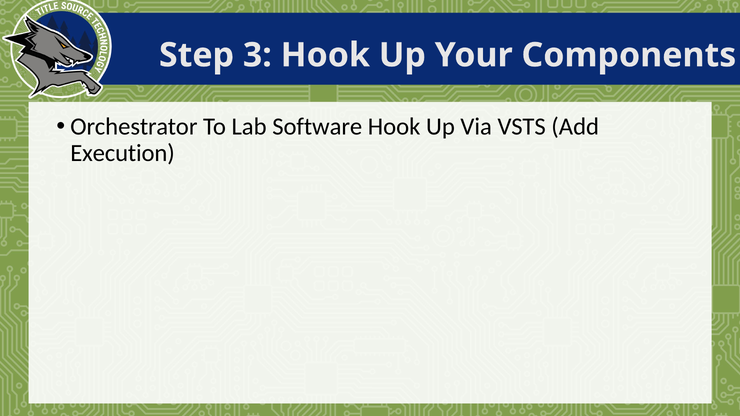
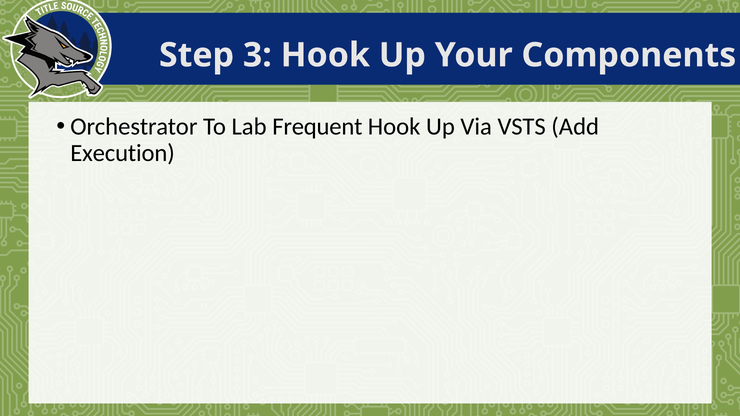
Software: Software -> Frequent (317, 127)
